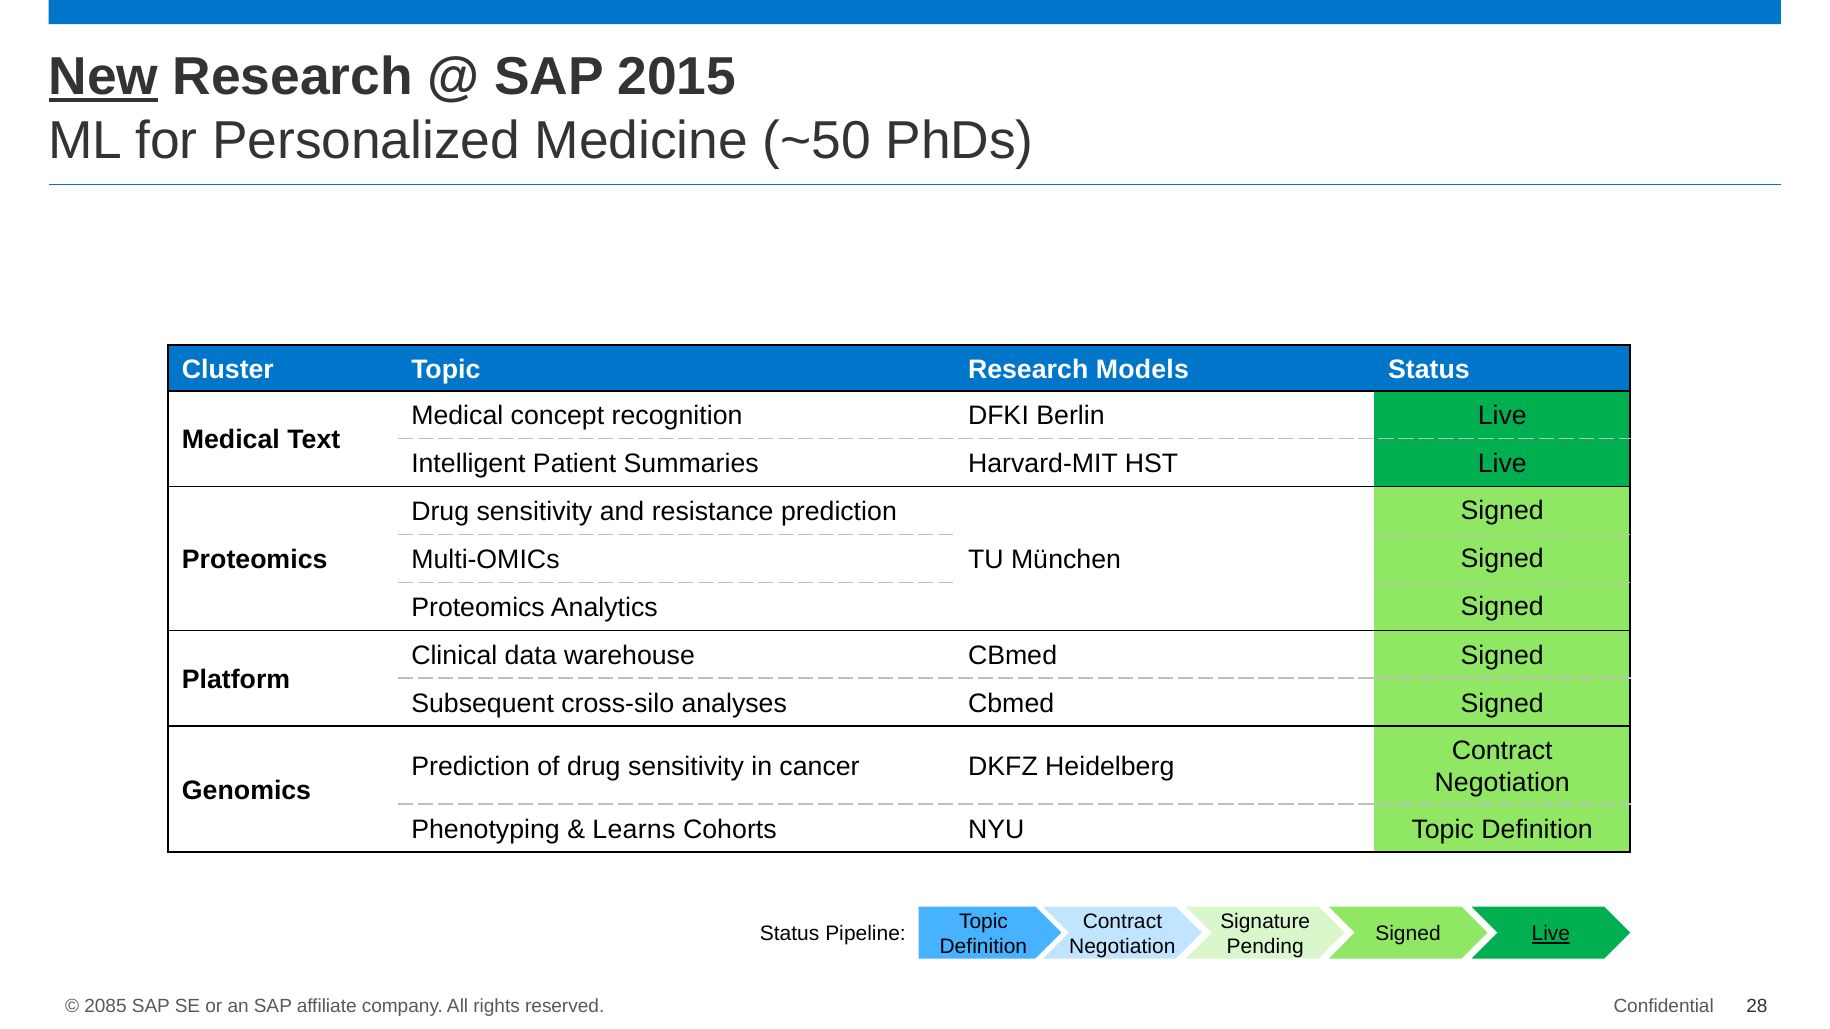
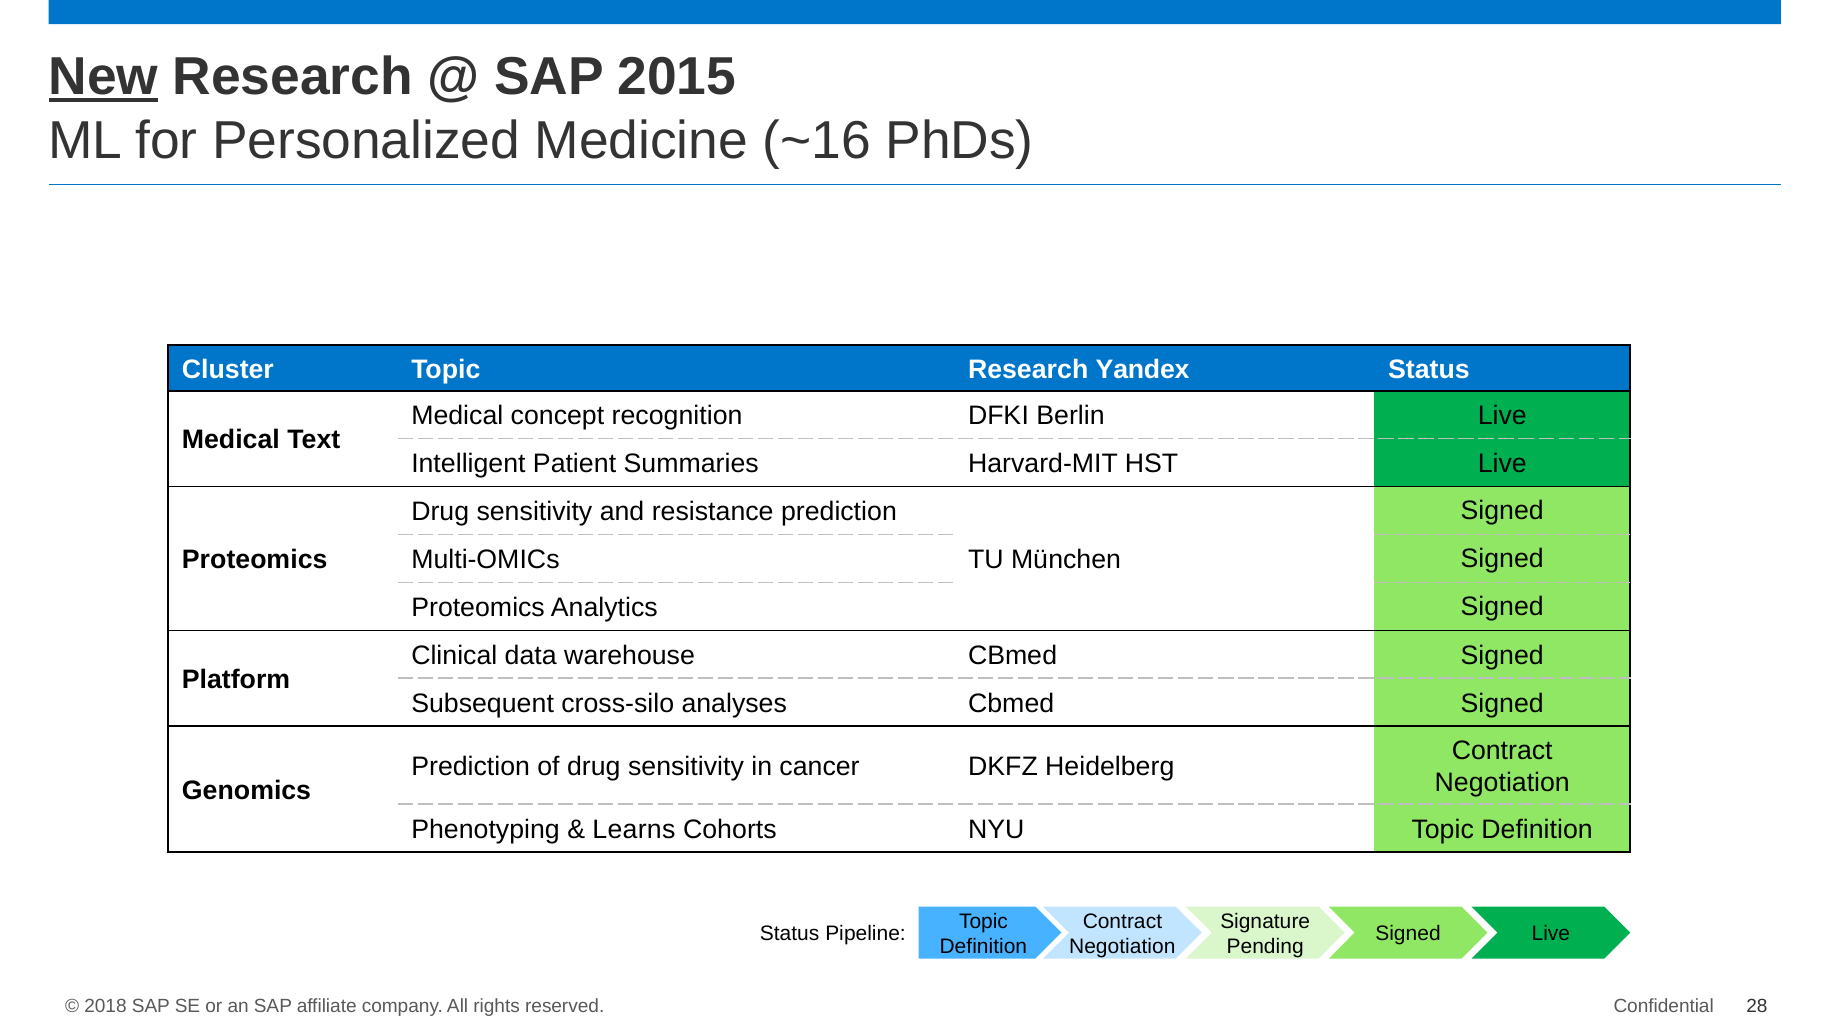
~50: ~50 -> ~16 (817, 141)
Models: Models -> Yandex (1143, 369)
Live underline: present -> none (1551, 934)
2085: 2085 -> 2018 (106, 1006)
